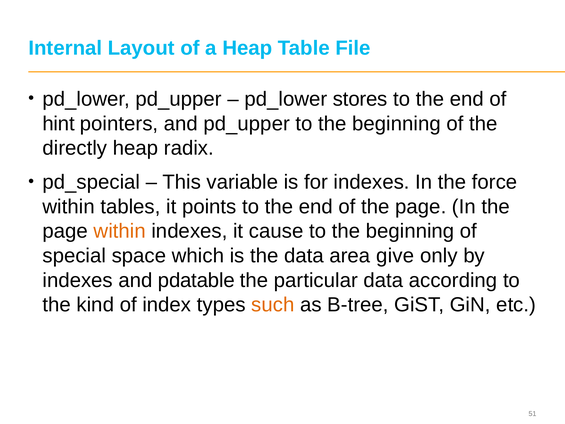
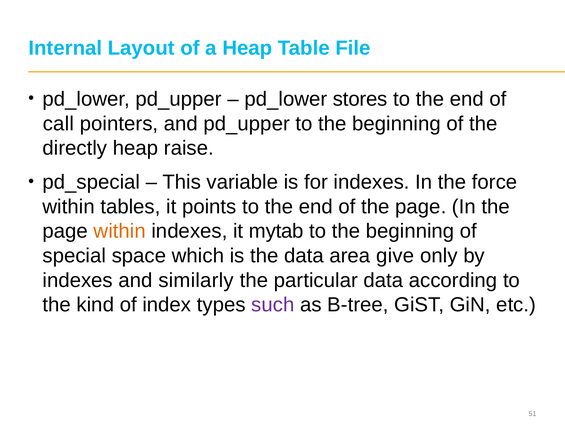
hint: hint -> call (58, 124)
radix: radix -> raise (189, 148)
cause: cause -> mytab (276, 231)
pdatable: pdatable -> similarly (196, 280)
such colour: orange -> purple (273, 305)
